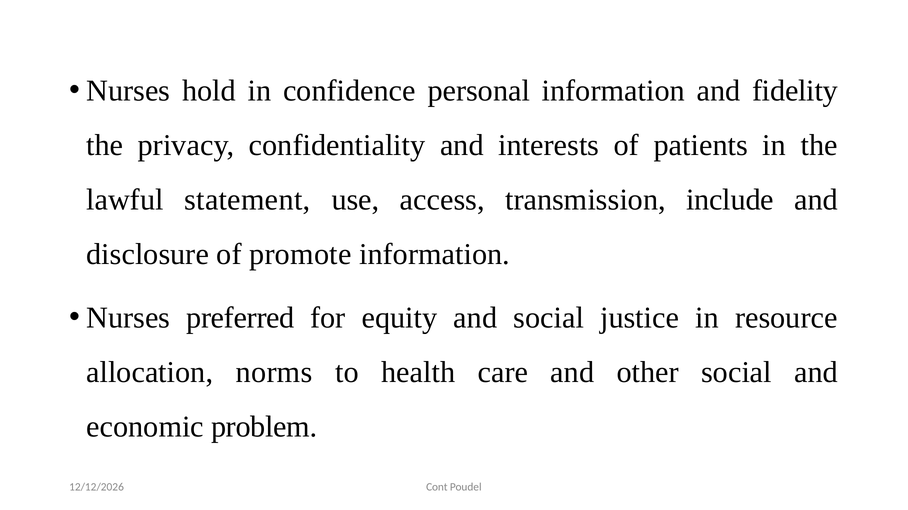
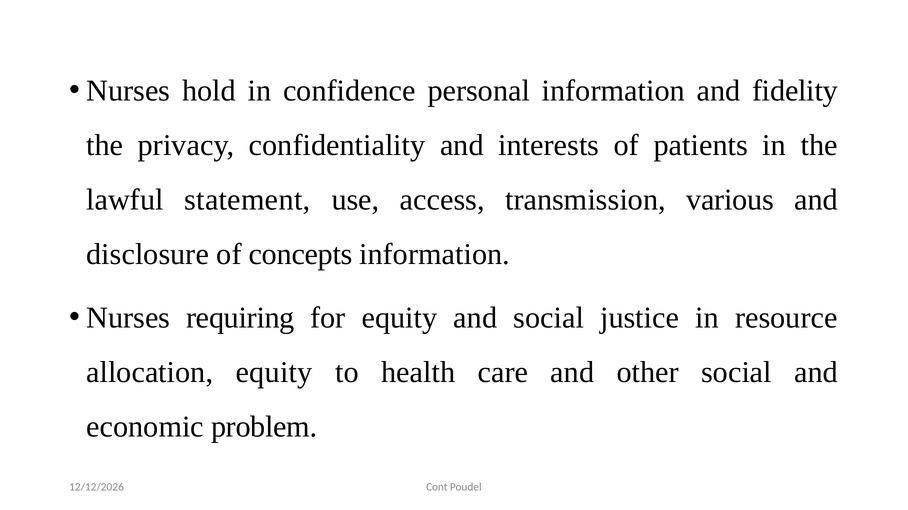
include: include -> various (730, 200)
promote: promote -> concepts (301, 254)
preferred: preferred -> requiring (240, 318)
allocation norms: norms -> equity (274, 373)
